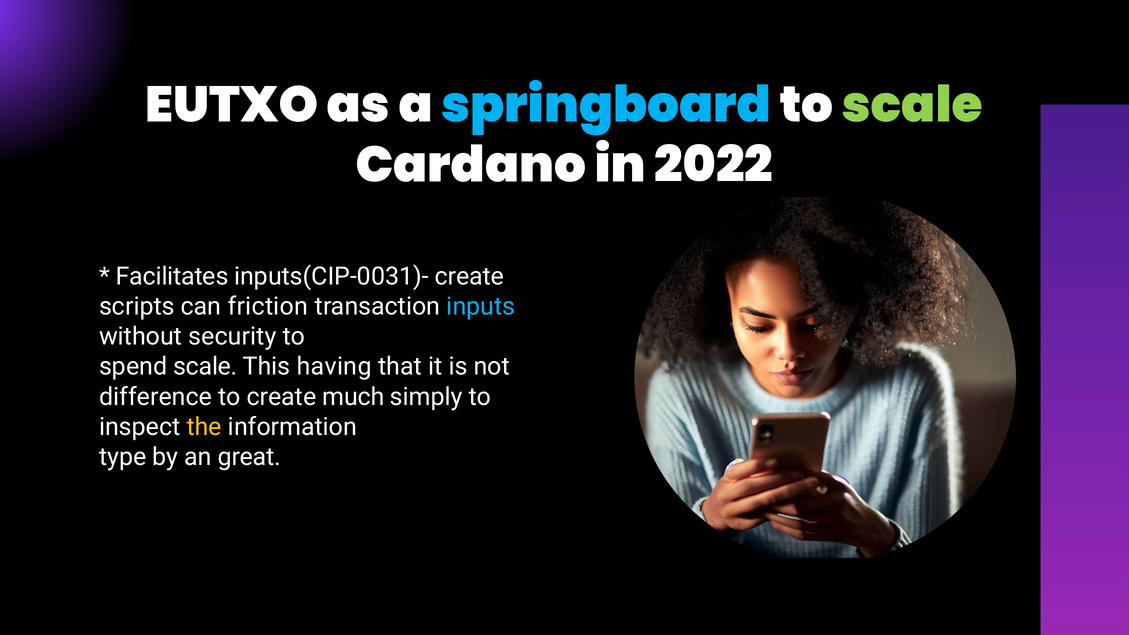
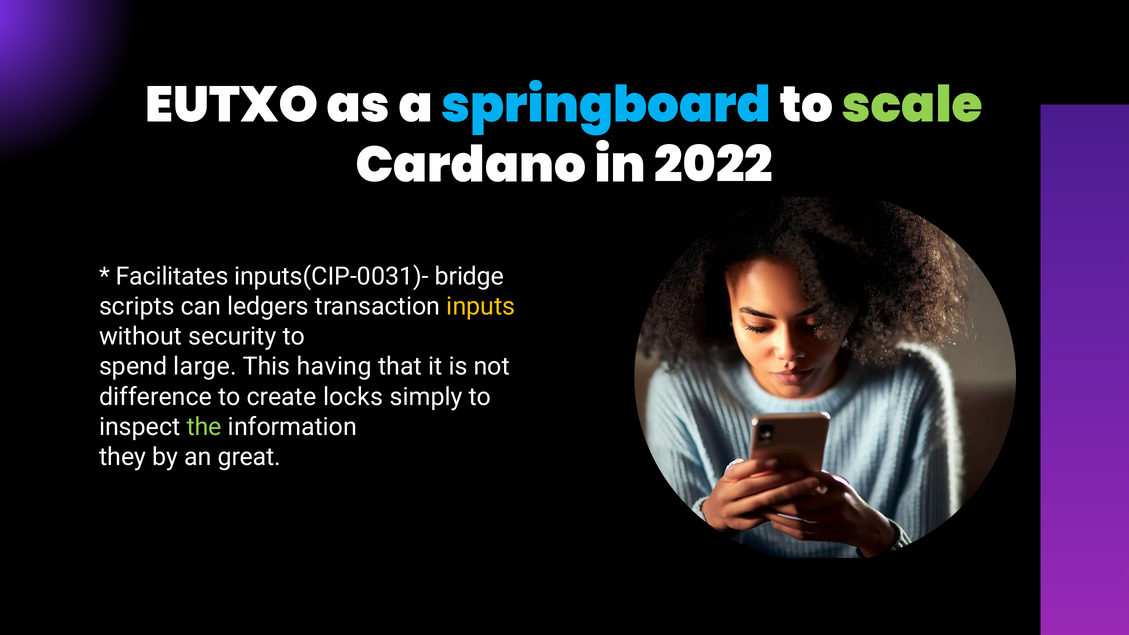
inputs(CIP-0031)- create: create -> bridge (469, 276)
friction: friction -> ledgers (268, 307)
inputs colour: light blue -> yellow (481, 307)
spend scale: scale -> large (205, 367)
much: much -> locks (353, 397)
the colour: yellow -> light green (204, 427)
type: type -> they (123, 457)
